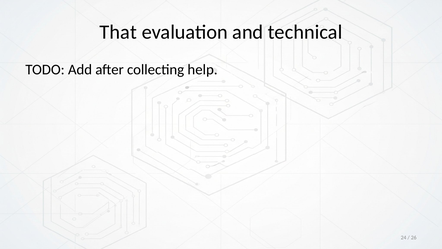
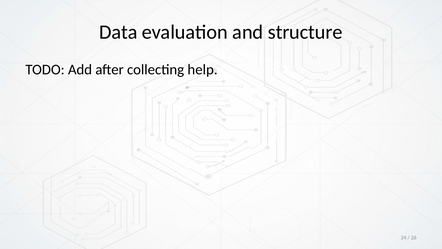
That: That -> Data (118, 32)
technical: technical -> structure (305, 32)
